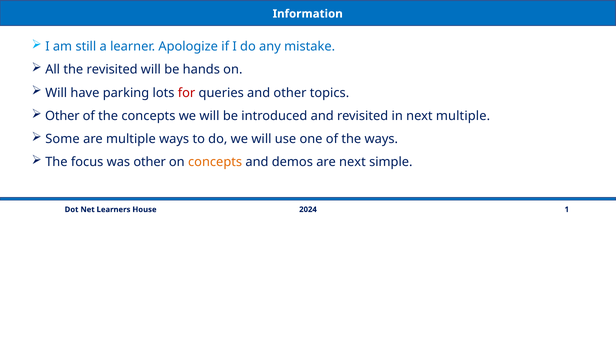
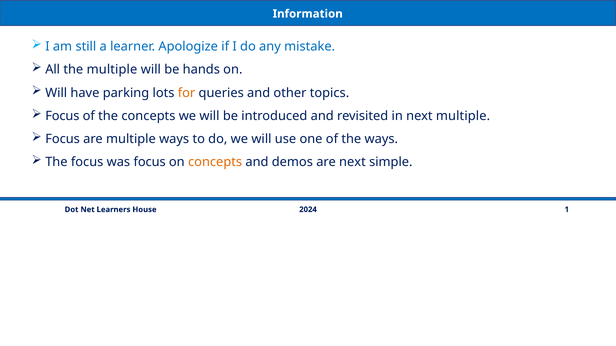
the revisited: revisited -> multiple (112, 70)
for colour: red -> orange (187, 93)
Other: Other -> Focus (62, 116)
Some: Some -> Focus (63, 139)
was other: other -> focus (150, 162)
